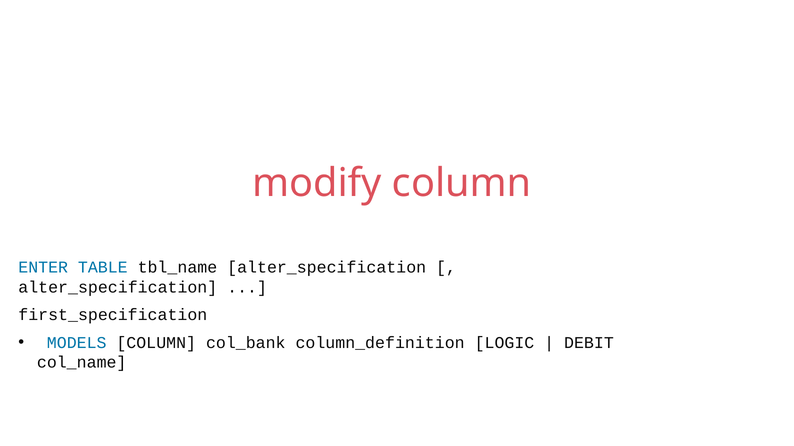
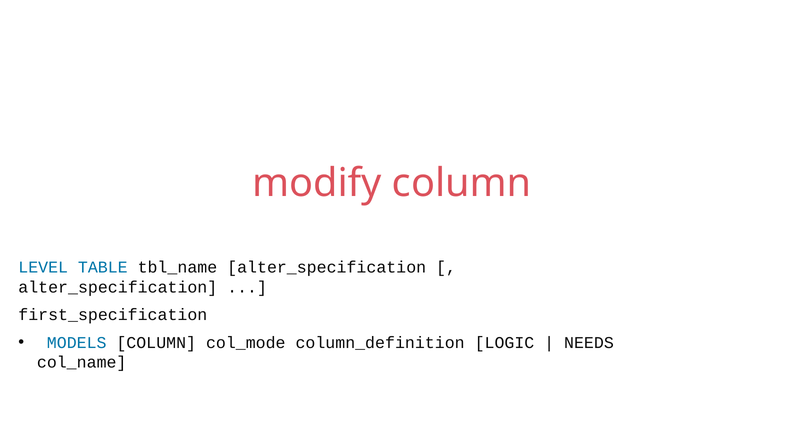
ENTER: ENTER -> LEVEL (43, 268)
col_bank: col_bank -> col_mode (246, 343)
DEBIT: DEBIT -> NEEDS (589, 343)
